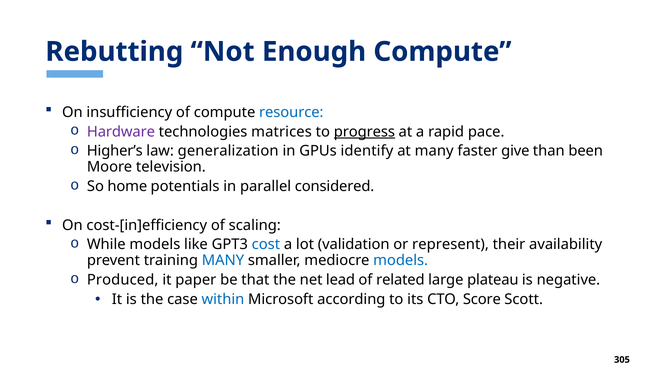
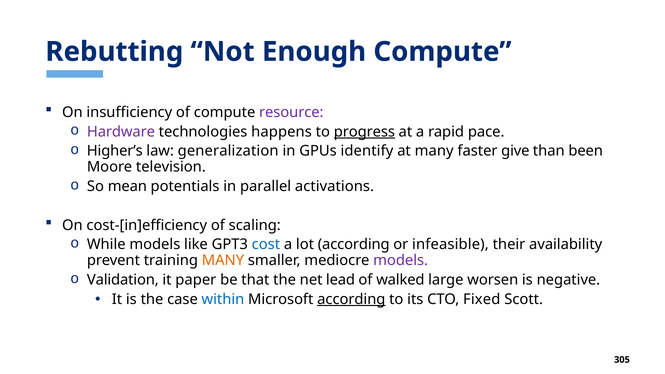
resource colour: blue -> purple (291, 112)
matrices: matrices -> happens (282, 132)
home: home -> mean (127, 186)
considered: considered -> activations (334, 186)
lot validation: validation -> according (354, 245)
represent: represent -> infeasible (450, 245)
MANY colour: blue -> orange (223, 261)
models colour: blue -> purple (401, 261)
Produced: Produced -> Validation (123, 280)
related: related -> walked (400, 280)
plateau: plateau -> worsen (493, 280)
according underline: none -> present (351, 299)
Score: Score -> Fixed (482, 299)
